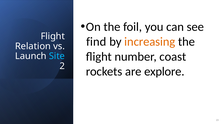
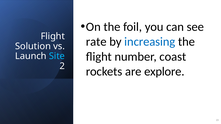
find: find -> rate (96, 42)
increasing colour: orange -> blue (150, 42)
Relation: Relation -> Solution (33, 46)
